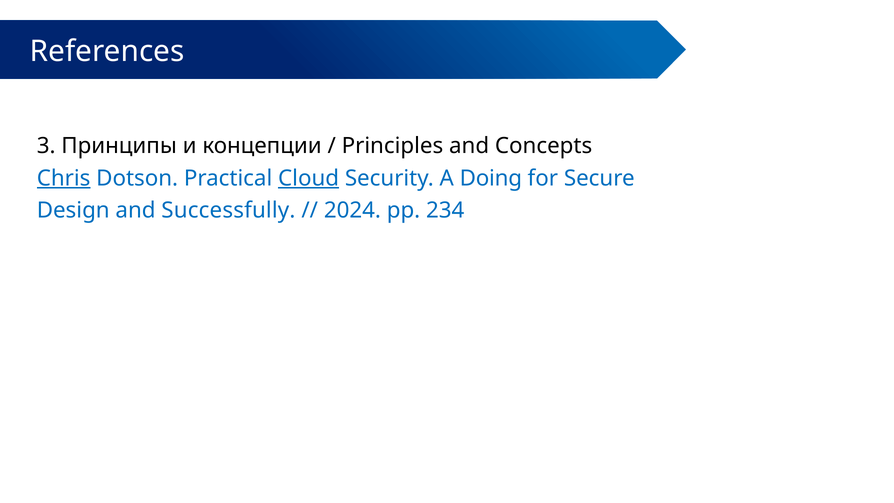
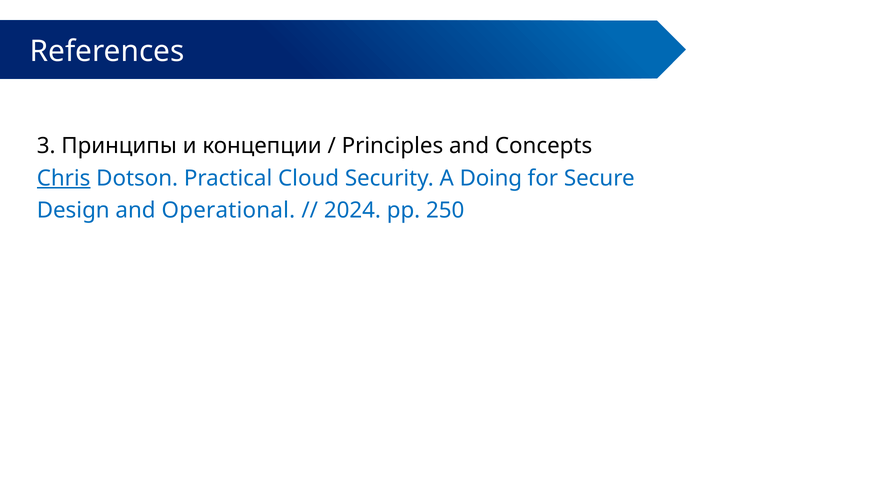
Cloud underline: present -> none (309, 178)
Successfully: Successfully -> Operational (228, 210)
234: 234 -> 250 (445, 210)
